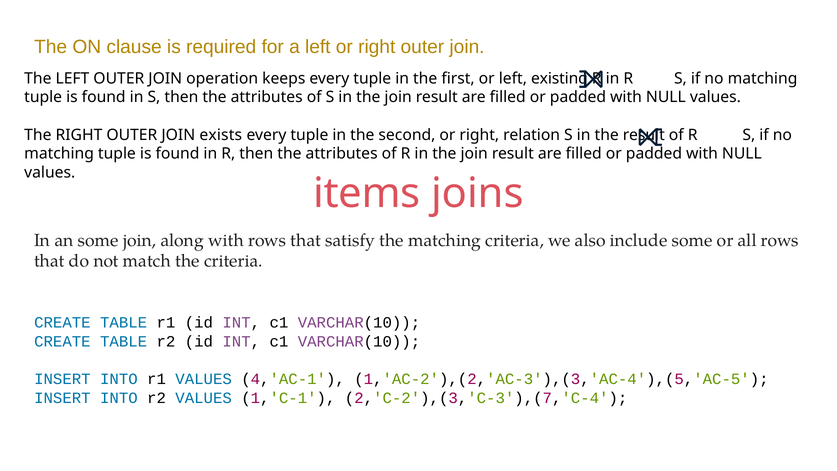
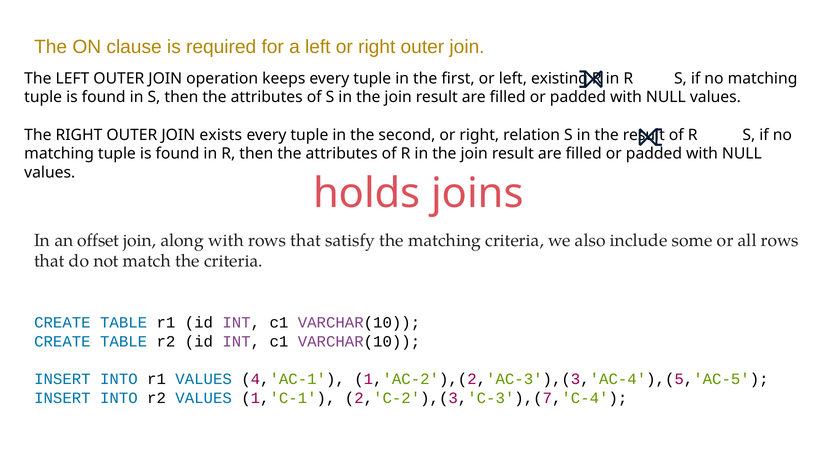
items: items -> holds (367, 193)
an some: some -> offset (98, 240)
